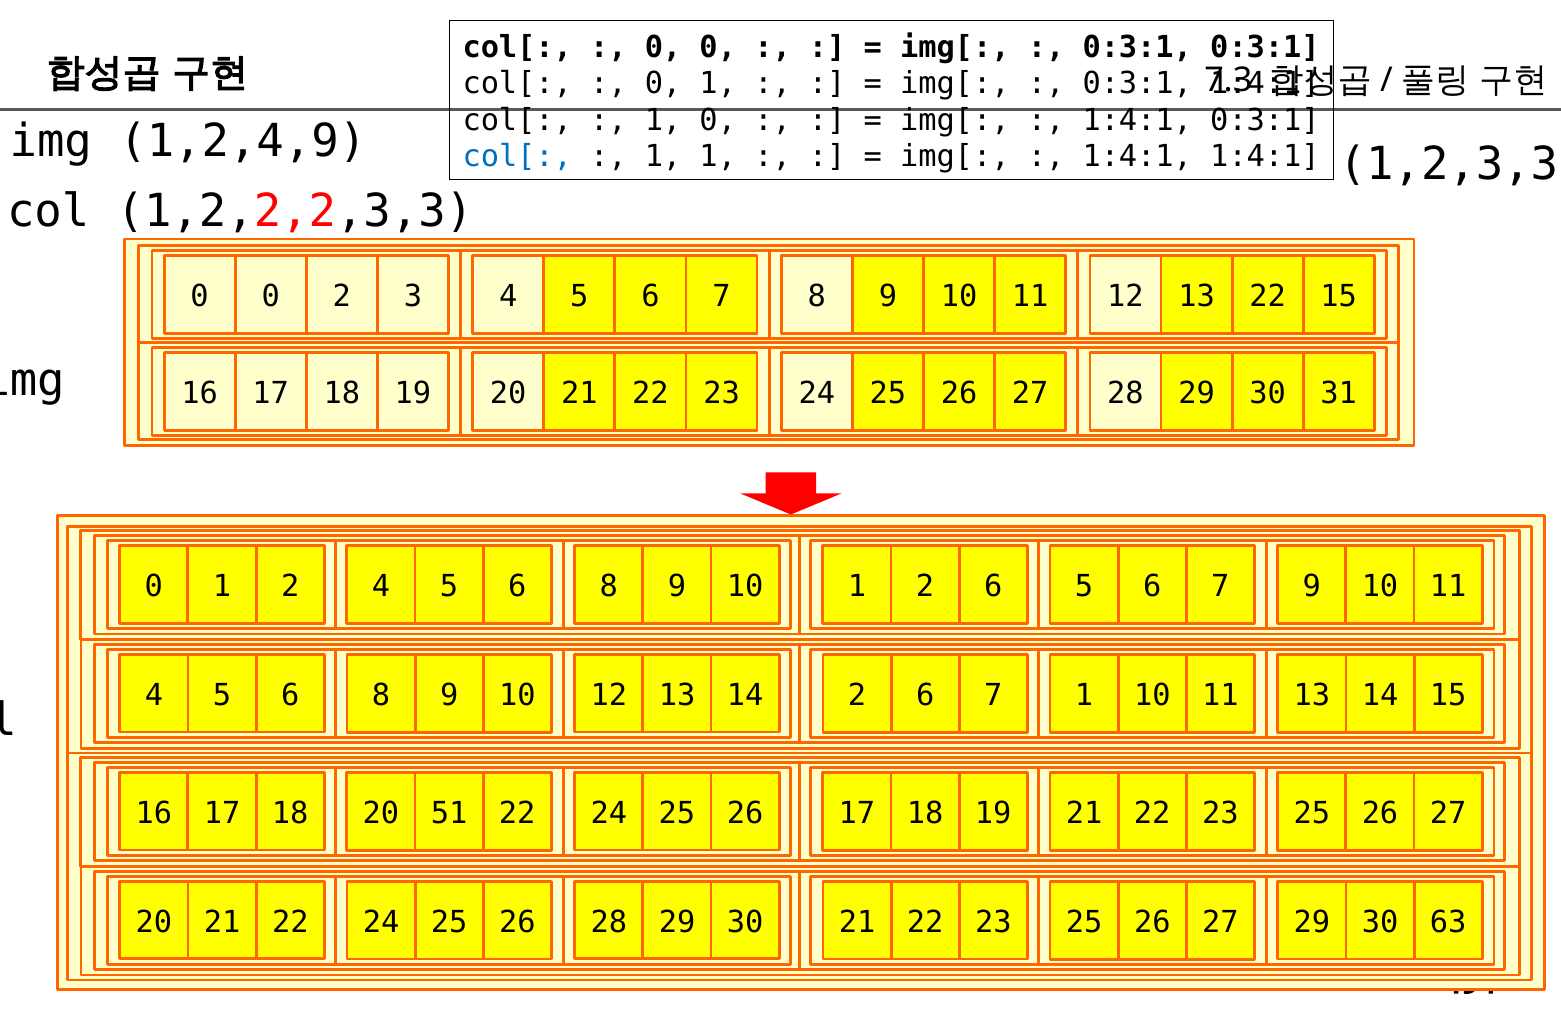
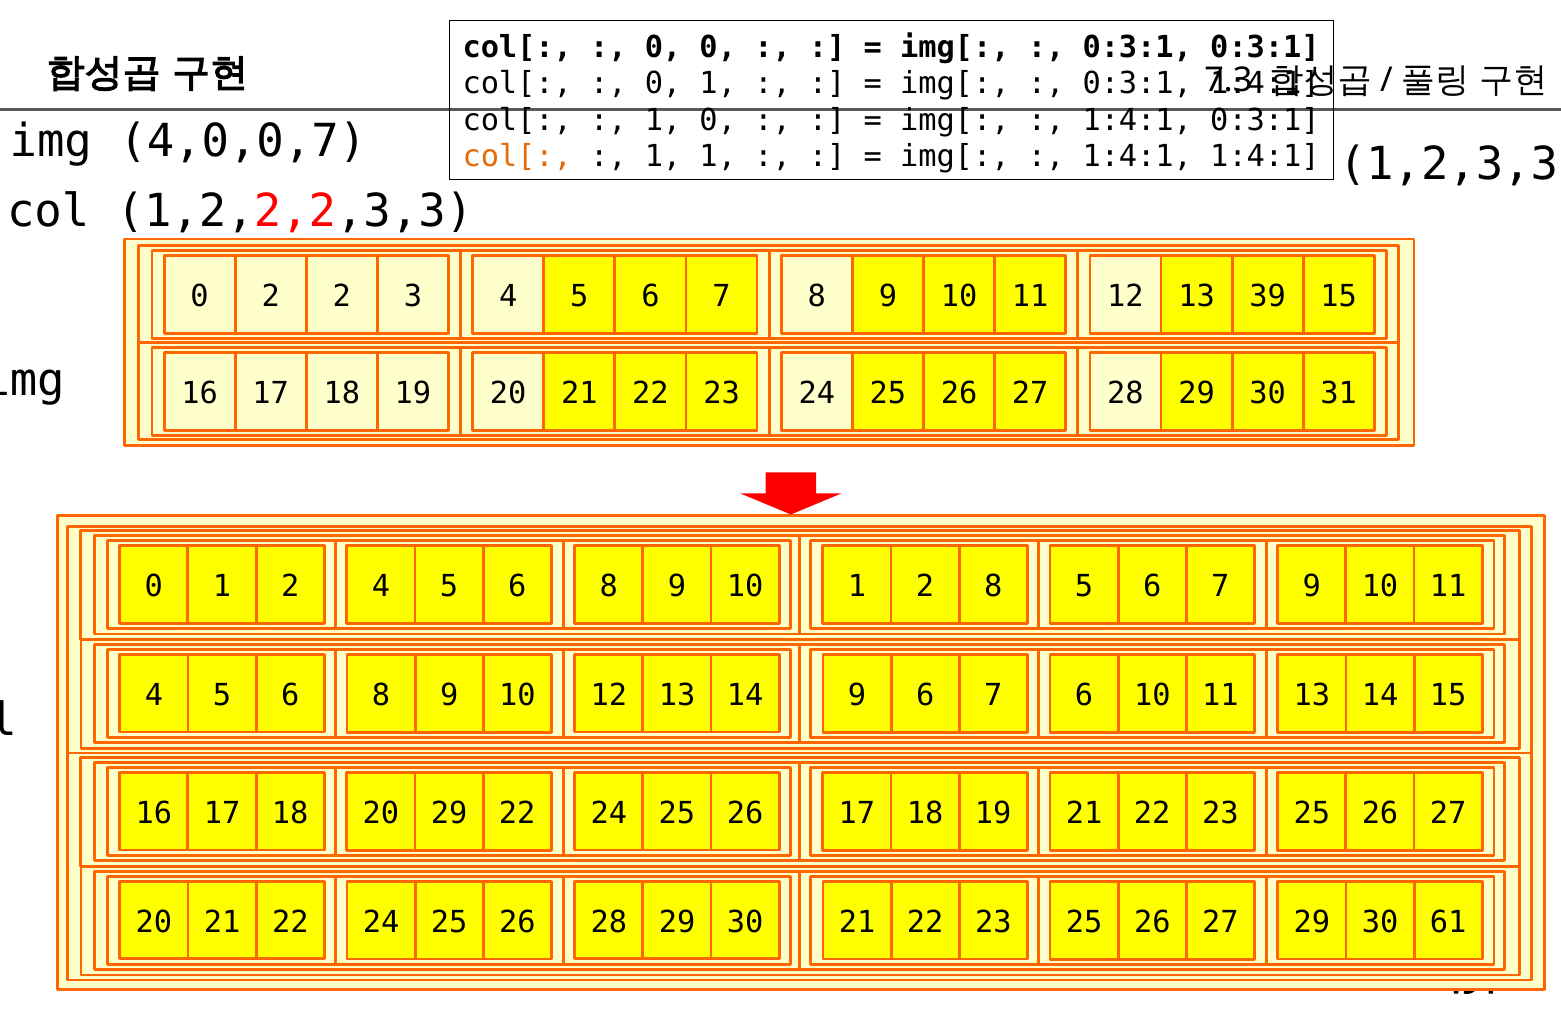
1,2,4,9: 1,2,4,9 -> 4,0,0,7 (243, 142)
col[ colour: blue -> orange (517, 157)
0: 0 -> 2 (271, 297)
13 22: 22 -> 39 (1268, 297)
1 2 6: 6 -> 8 (993, 587)
14 2: 2 -> 9 (857, 696)
7 1: 1 -> 6 (1084, 696)
20 51: 51 -> 29 (449, 814)
63: 63 -> 61 (1448, 923)
